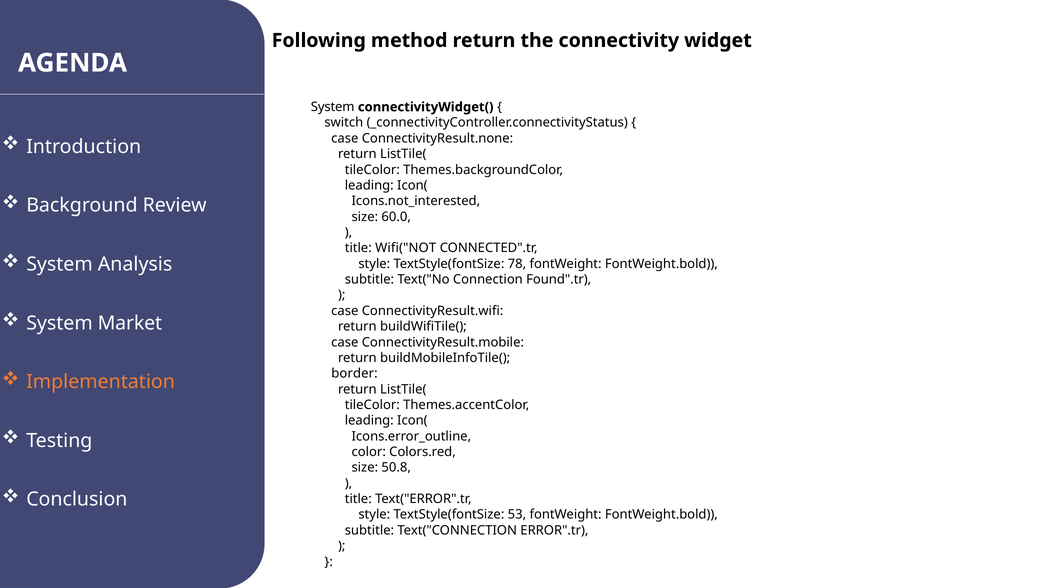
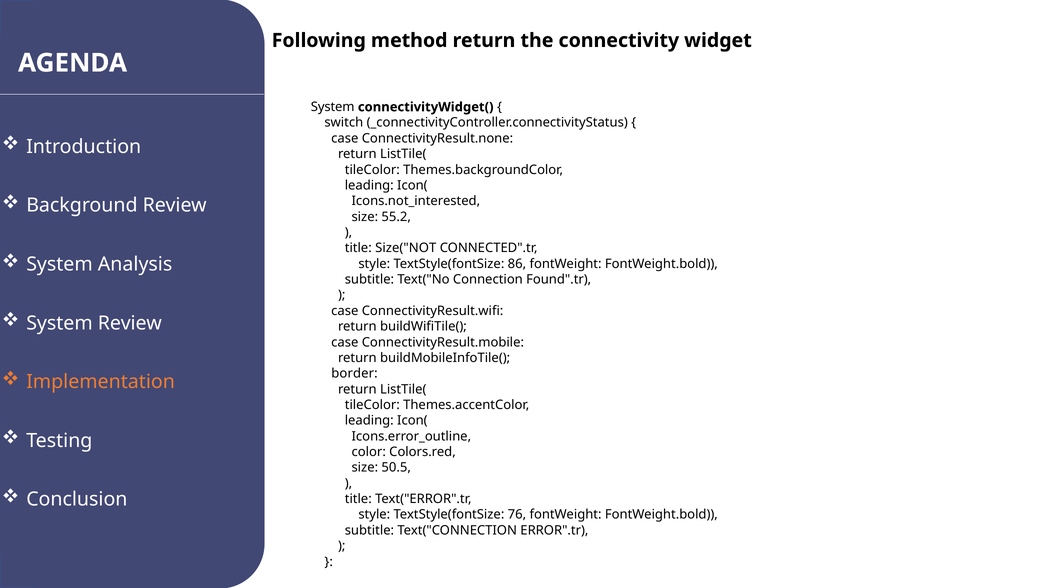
60.0: 60.0 -> 55.2 (396, 217)
Wifi("NOT: Wifi("NOT -> Size("NOT (406, 248)
78: 78 -> 86 (517, 264)
System Market: Market -> Review (130, 323)
50.8: 50.8 -> 50.5 (396, 467)
53: 53 -> 76 (517, 515)
